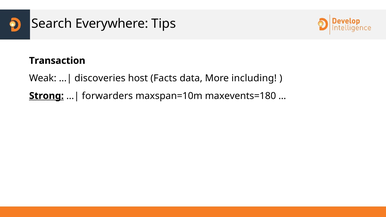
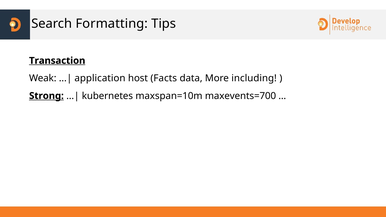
Everywhere: Everywhere -> Formatting (112, 24)
Transaction underline: none -> present (57, 61)
discoveries: discoveries -> application (100, 78)
forwarders: forwarders -> kubernetes (107, 96)
maxevents=180: maxevents=180 -> maxevents=700 (240, 96)
